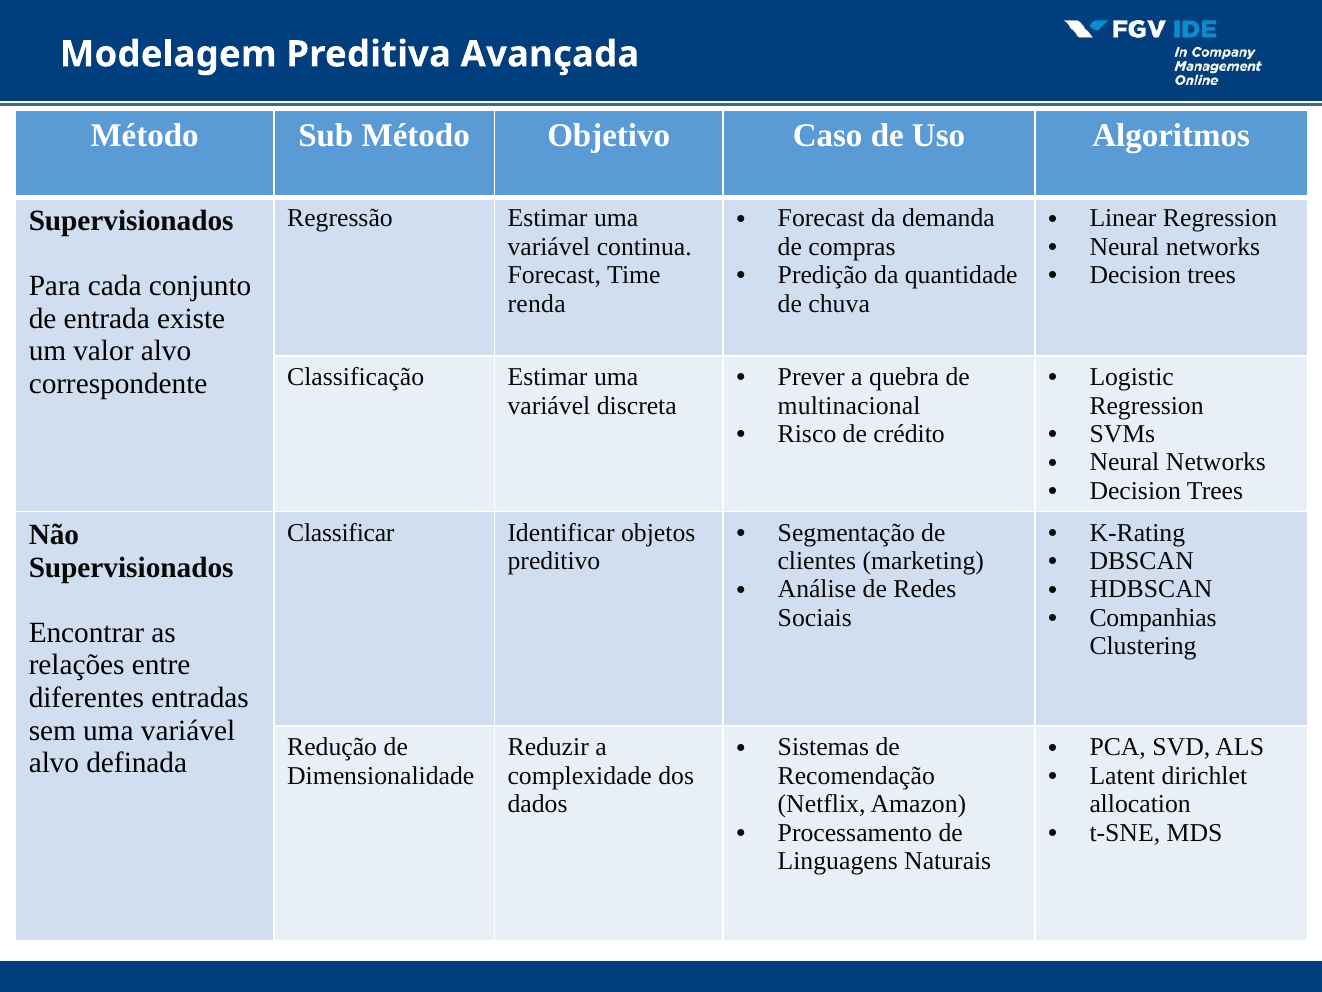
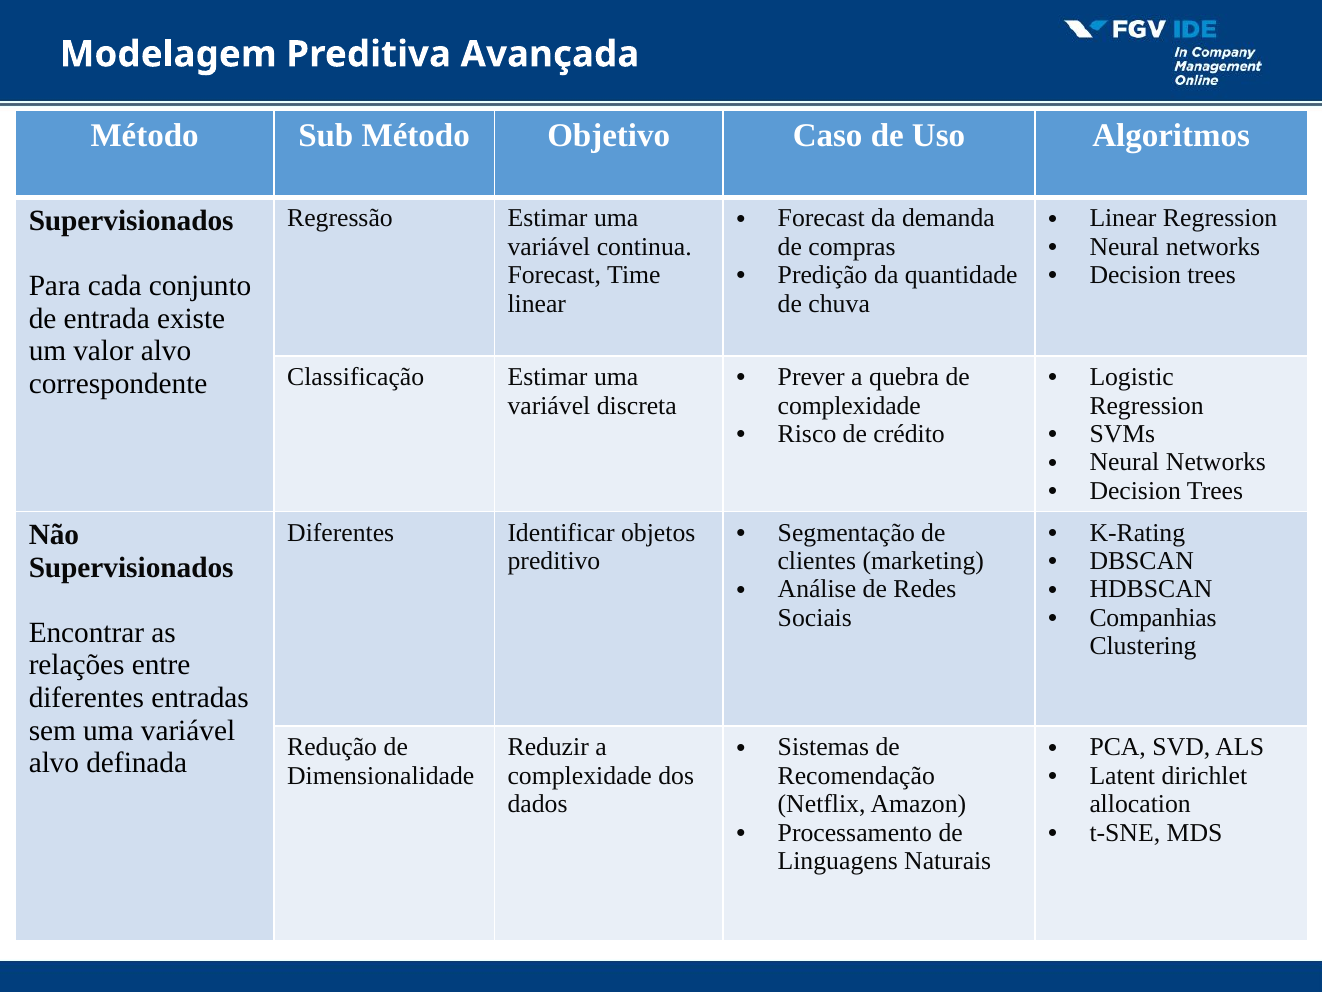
renda: renda -> linear (537, 303)
multinacional: multinacional -> complexidade (849, 405)
Classificar: Classificar -> Diferentes (341, 532)
